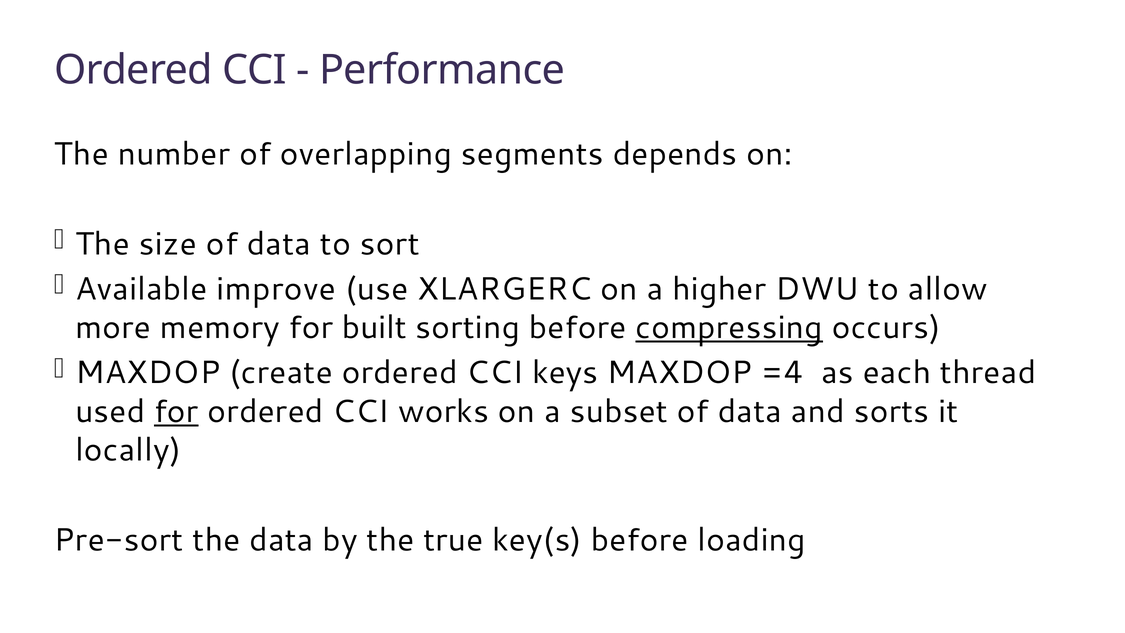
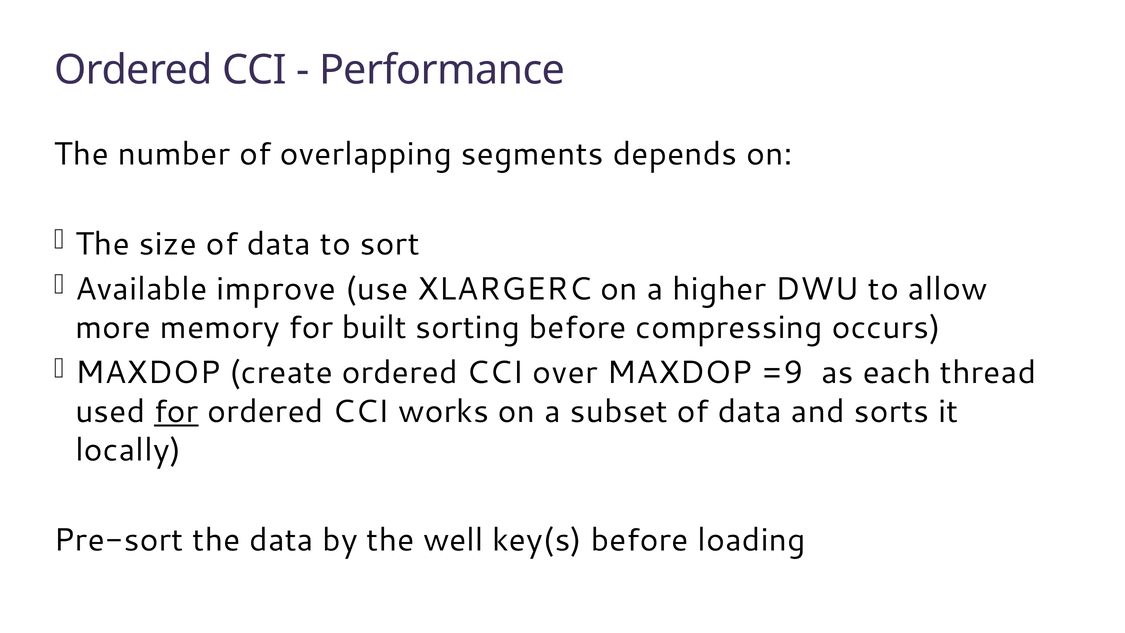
compressing underline: present -> none (729, 328)
keys: keys -> over (565, 373)
=4: =4 -> =9 (782, 373)
true: true -> well (453, 540)
